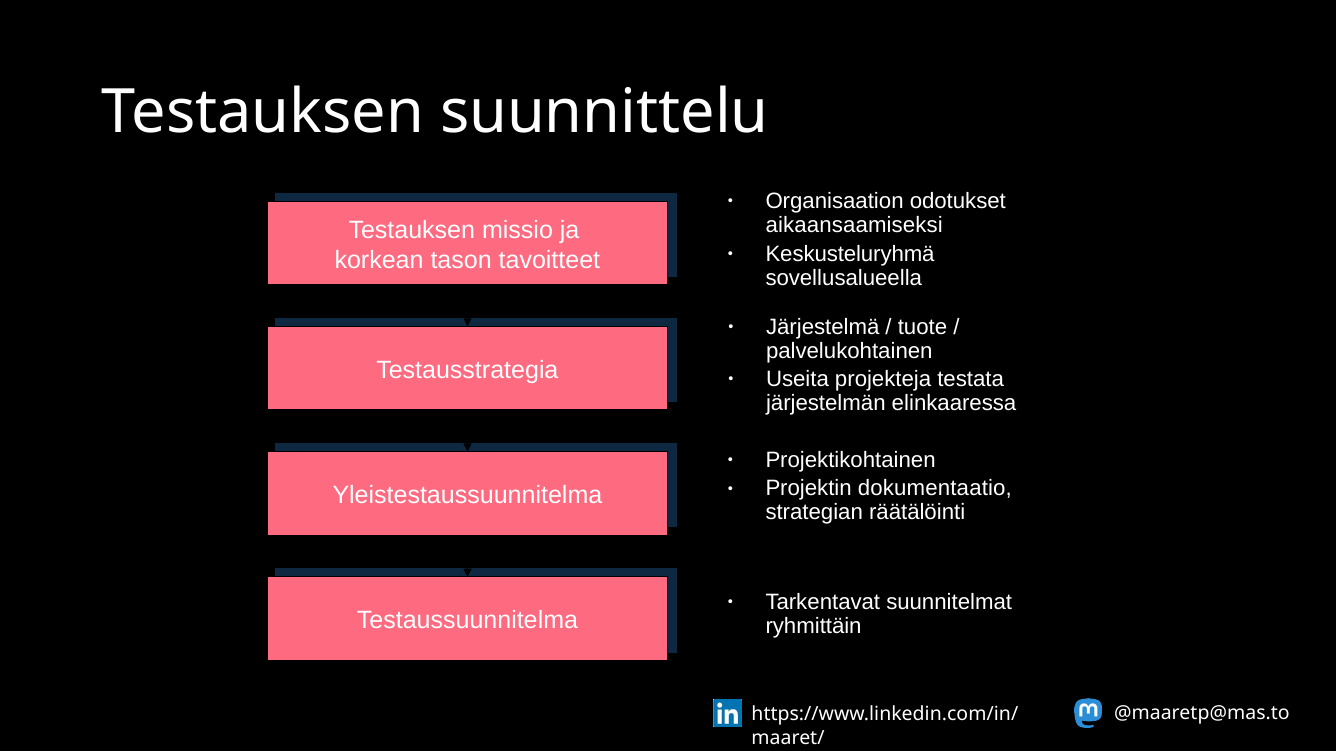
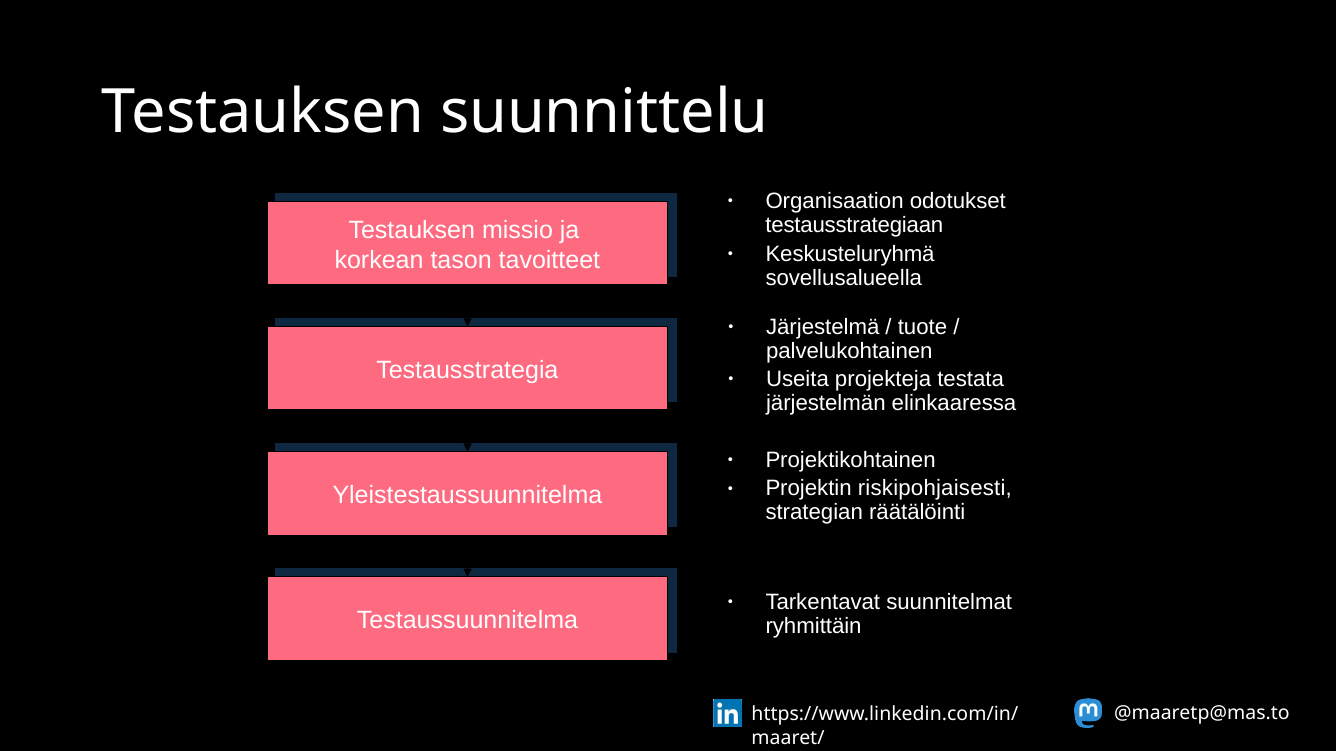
aikaansaamiseksi: aikaansaamiseksi -> testausstrategiaan (854, 226)
dokumentaatio: dokumentaatio -> riskipohjaisesti (935, 489)
